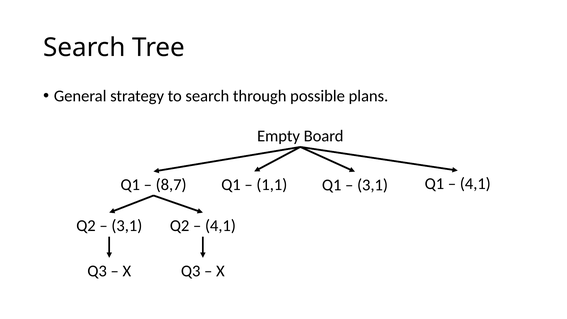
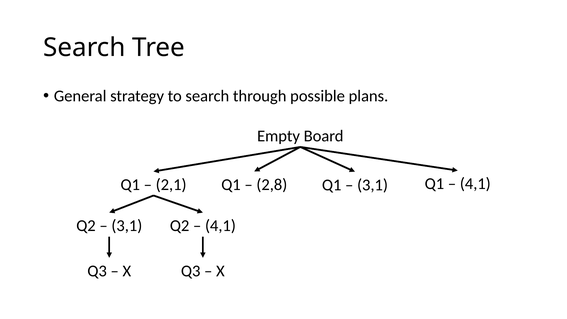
8,7: 8,7 -> 2,1 (171, 185)
1,1: 1,1 -> 2,8 (272, 185)
